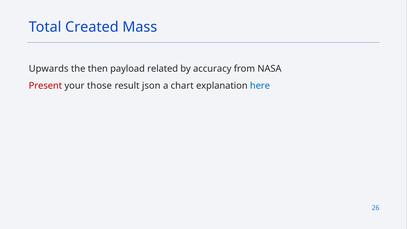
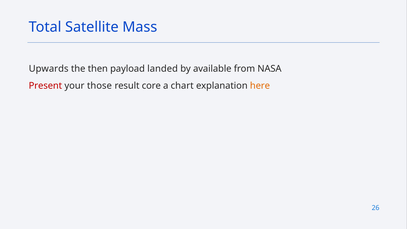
Created: Created -> Satellite (92, 27)
related: related -> landed (163, 69)
accuracy: accuracy -> available (212, 69)
json: json -> core (151, 86)
here colour: blue -> orange (260, 86)
